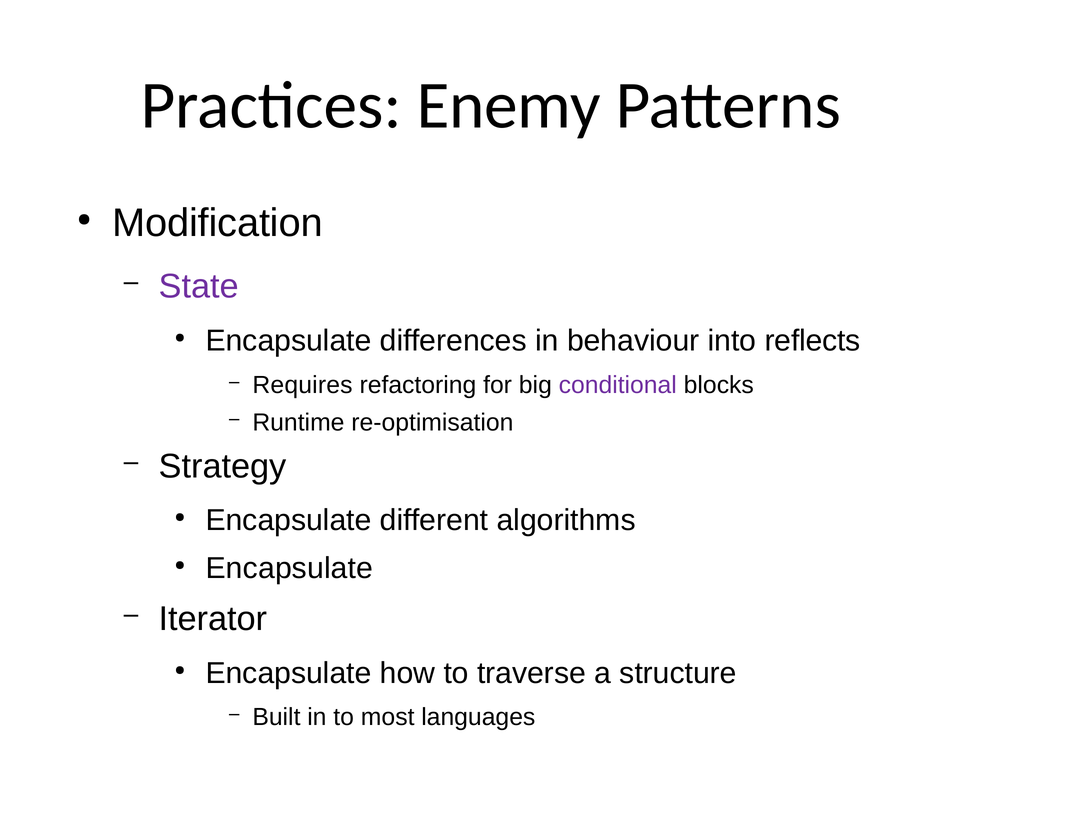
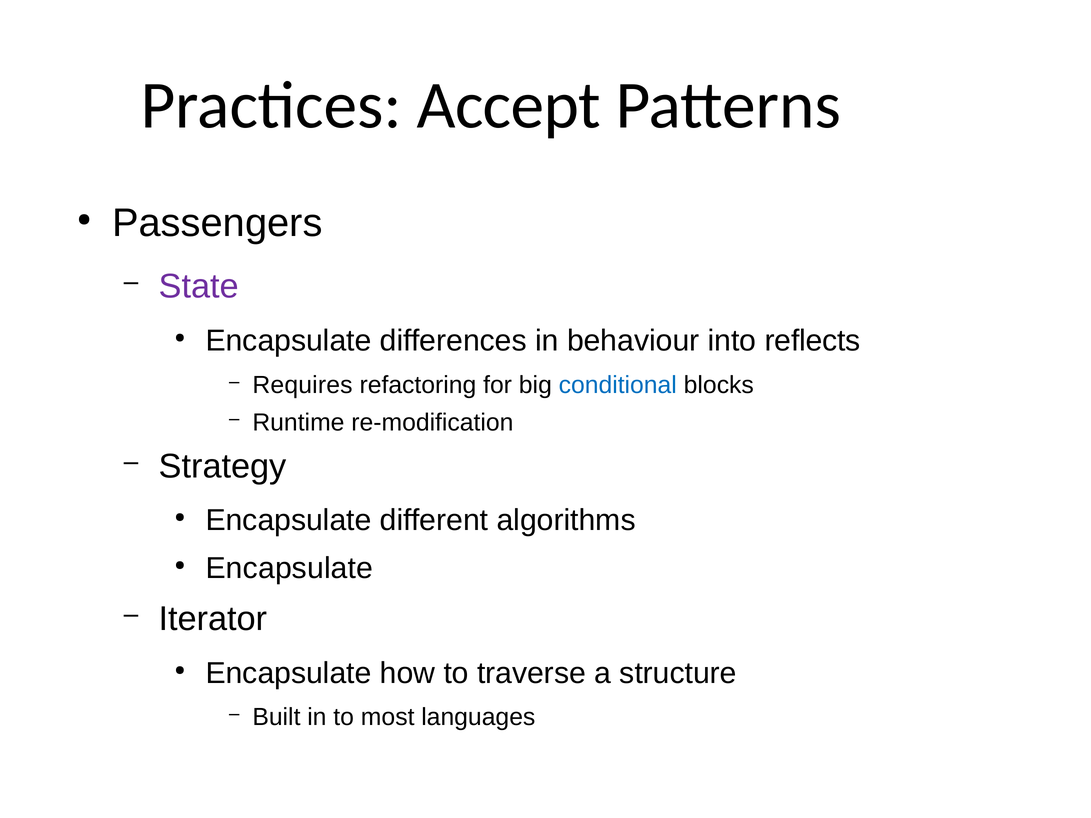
Enemy: Enemy -> Accept (509, 106)
Modification: Modification -> Passengers (217, 223)
conditional colour: purple -> blue (618, 385)
re-optimisation: re-optimisation -> re-modification (432, 422)
